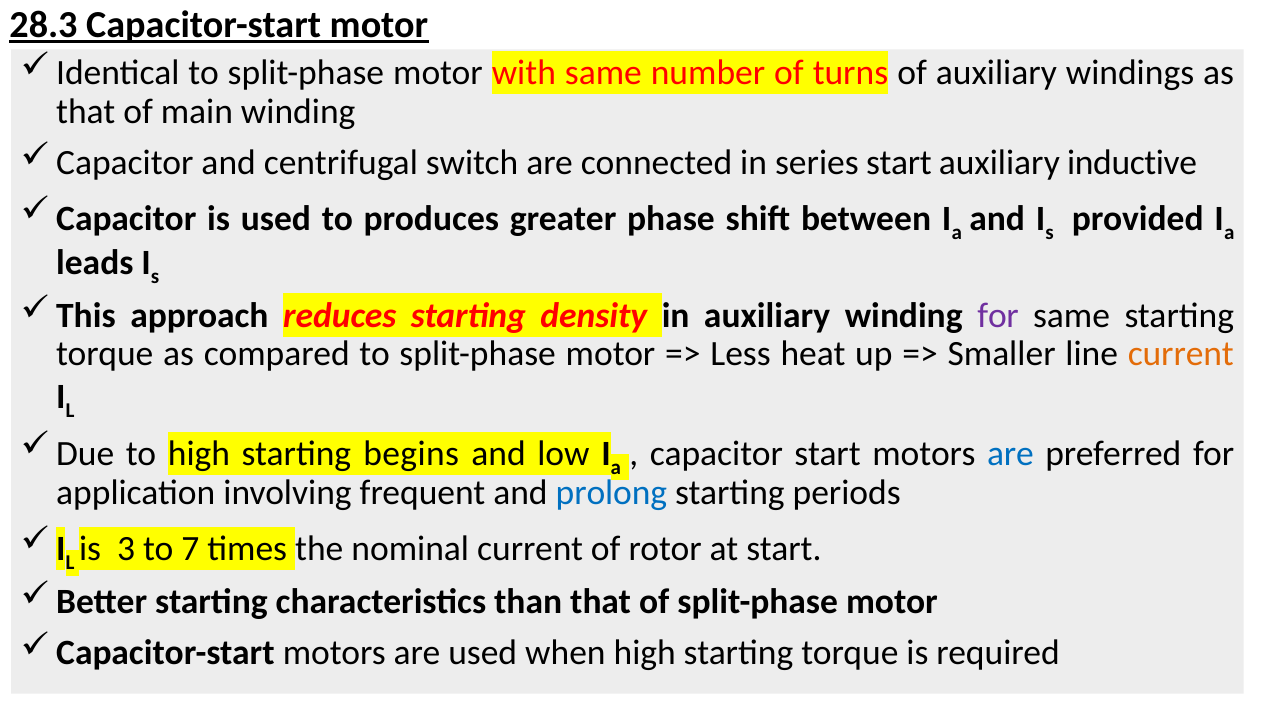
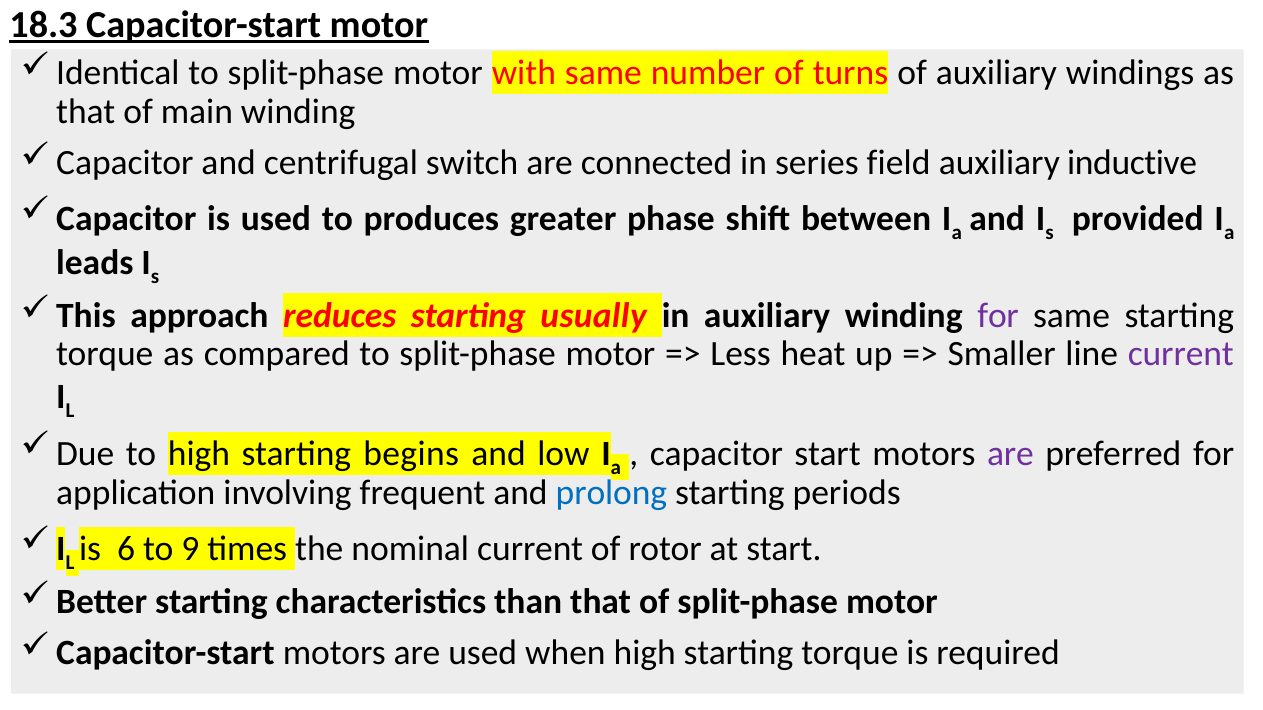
28.3: 28.3 -> 18.3 (43, 25)
series start: start -> field (899, 163)
density: density -> usually (594, 316)
current colour: orange -> purple (1181, 354)
are colour: blue -> purple (1010, 454)
3: 3 -> 6 (126, 549)
7: 7 -> 9 (190, 549)
